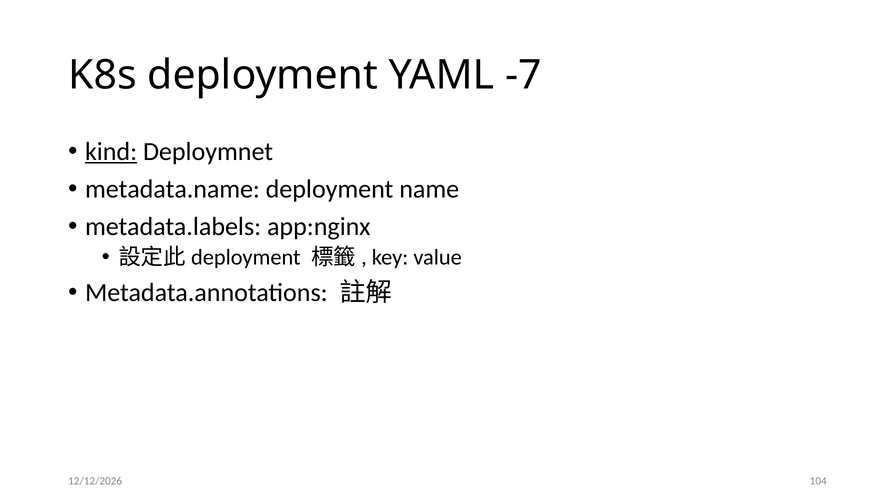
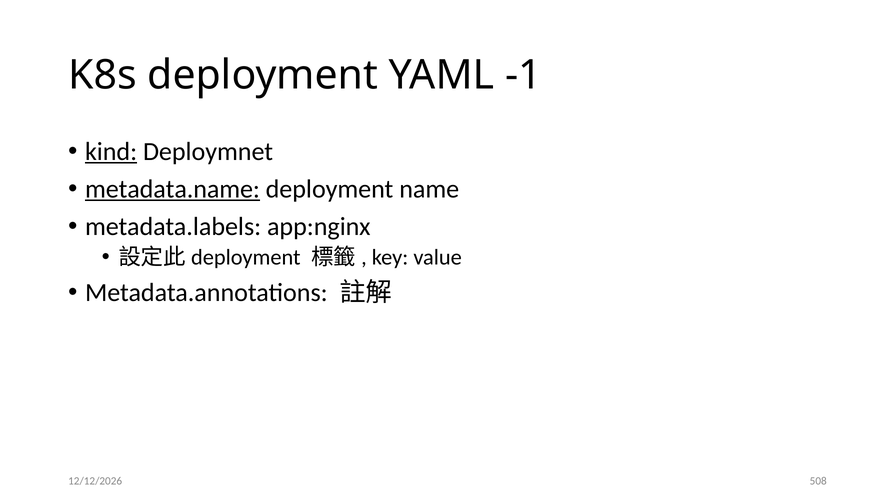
-7: -7 -> -1 (523, 75)
metadata.name underline: none -> present (172, 189)
104: 104 -> 508 (818, 481)
